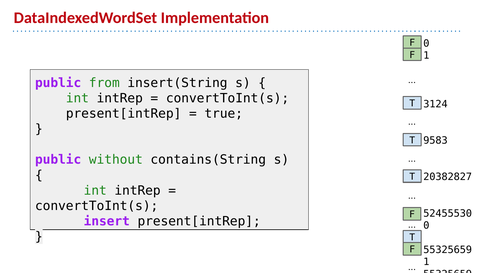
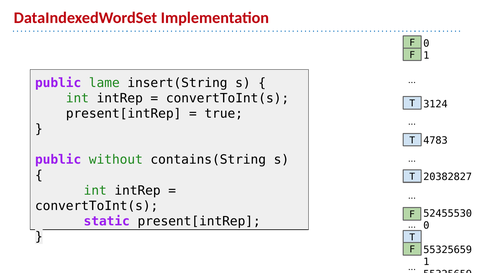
from: from -> lame (104, 83)
9583: 9583 -> 4783 (435, 141)
insert: insert -> static (107, 222)
